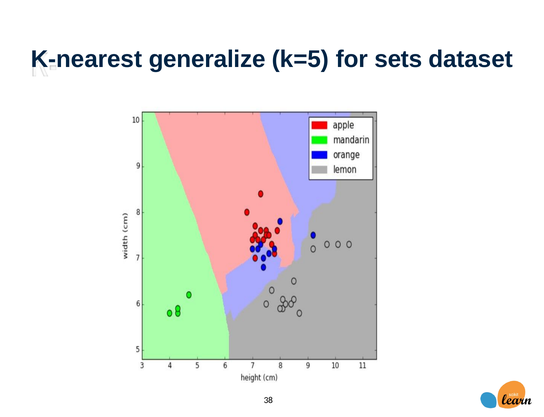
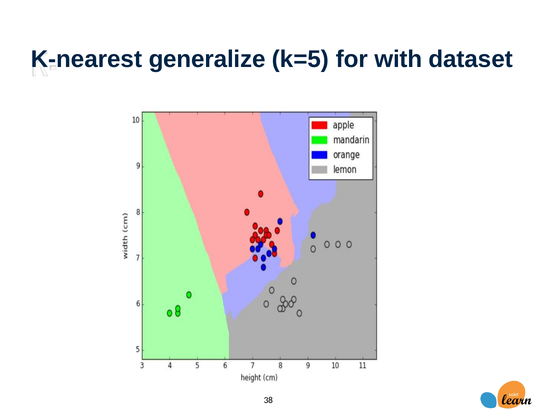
sets: sets -> with (398, 59)
